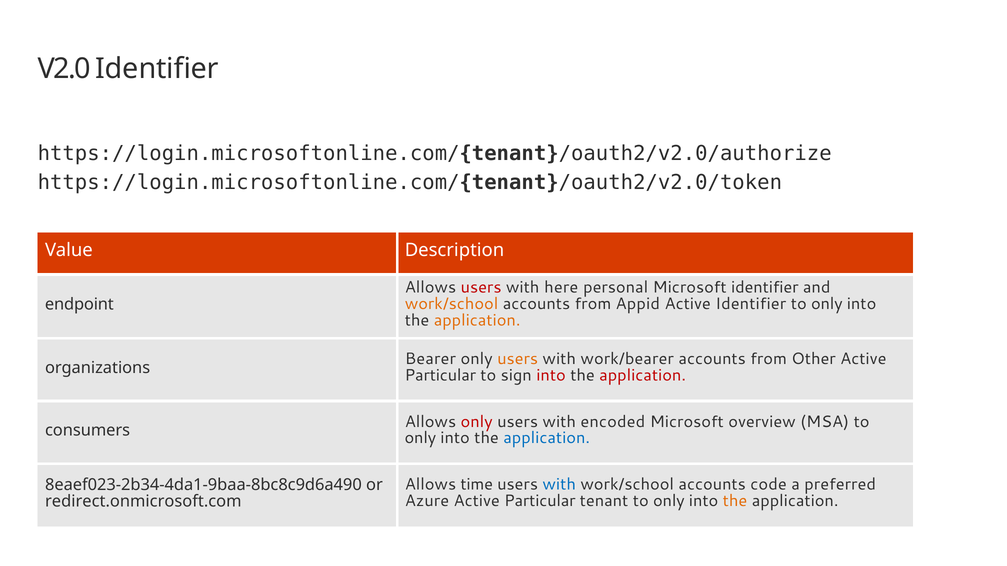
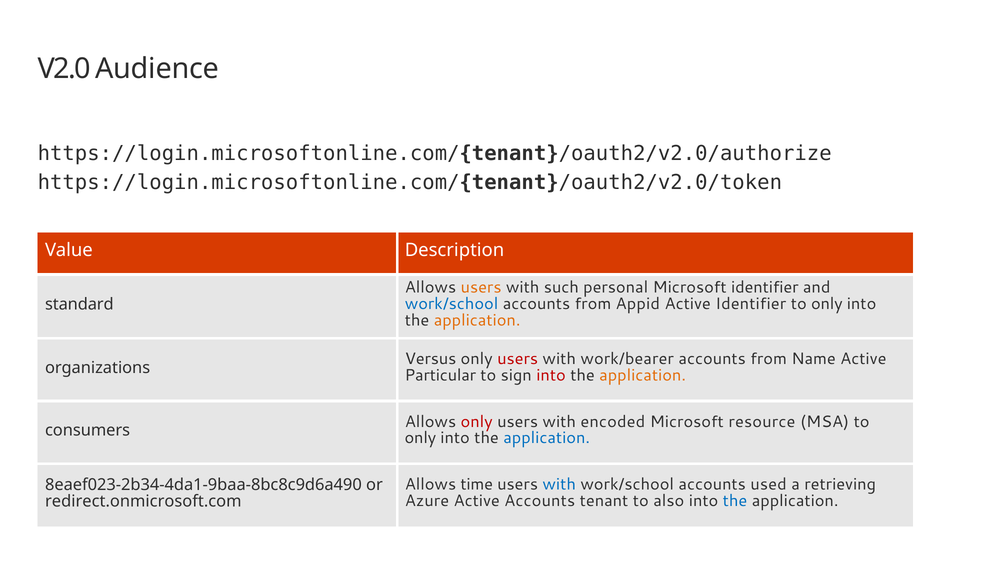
V2.0 Identifier: Identifier -> Audience (157, 69)
users colour: red -> orange (481, 288)
here: here -> such (561, 288)
work/school colour: orange -> blue (452, 304)
endpoint: endpoint -> standard (79, 305)
Bearer: Bearer -> Versus (431, 359)
users colour: orange -> red (518, 359)
Other: Other -> Name (814, 359)
application colour: red -> orange (643, 376)
overview: overview -> resource (762, 422)
code: code -> used (769, 485)
preferred: preferred -> retrieving (840, 485)
Azure Active Particular: Particular -> Accounts (540, 501)
tenant to only: only -> also (669, 501)
the colour: orange -> blue (735, 501)
